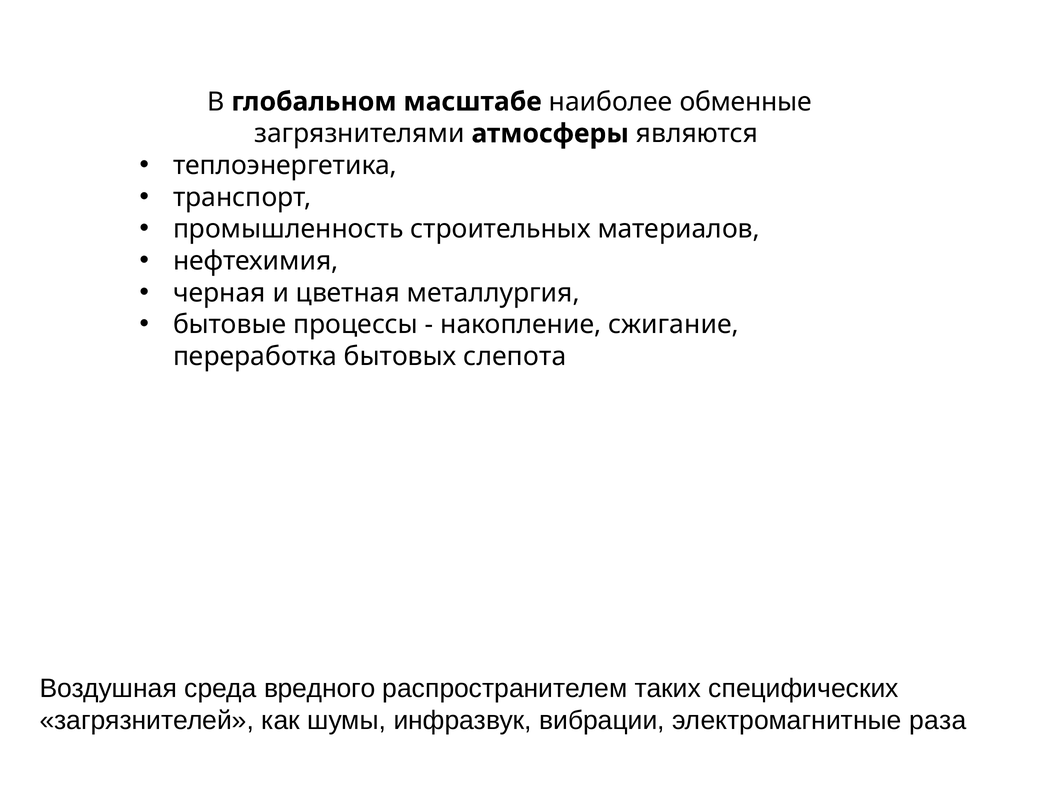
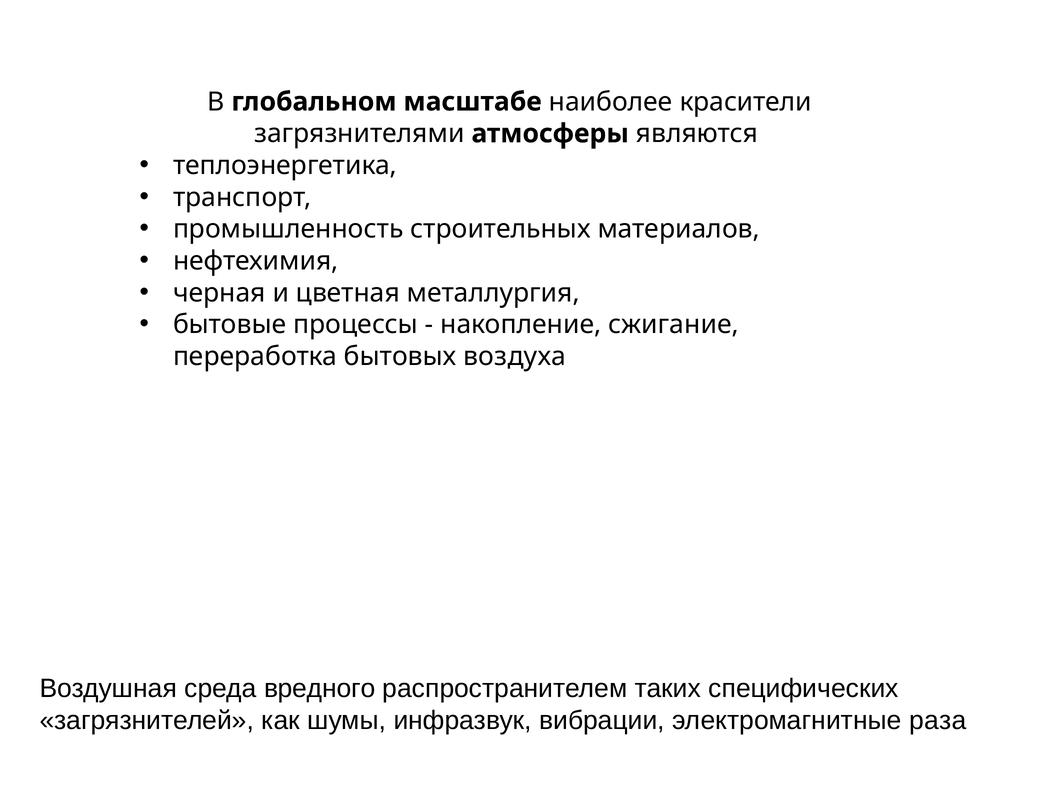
обменные: обменные -> красители (746, 102)
слепота: слепота -> воздуха (515, 356)
